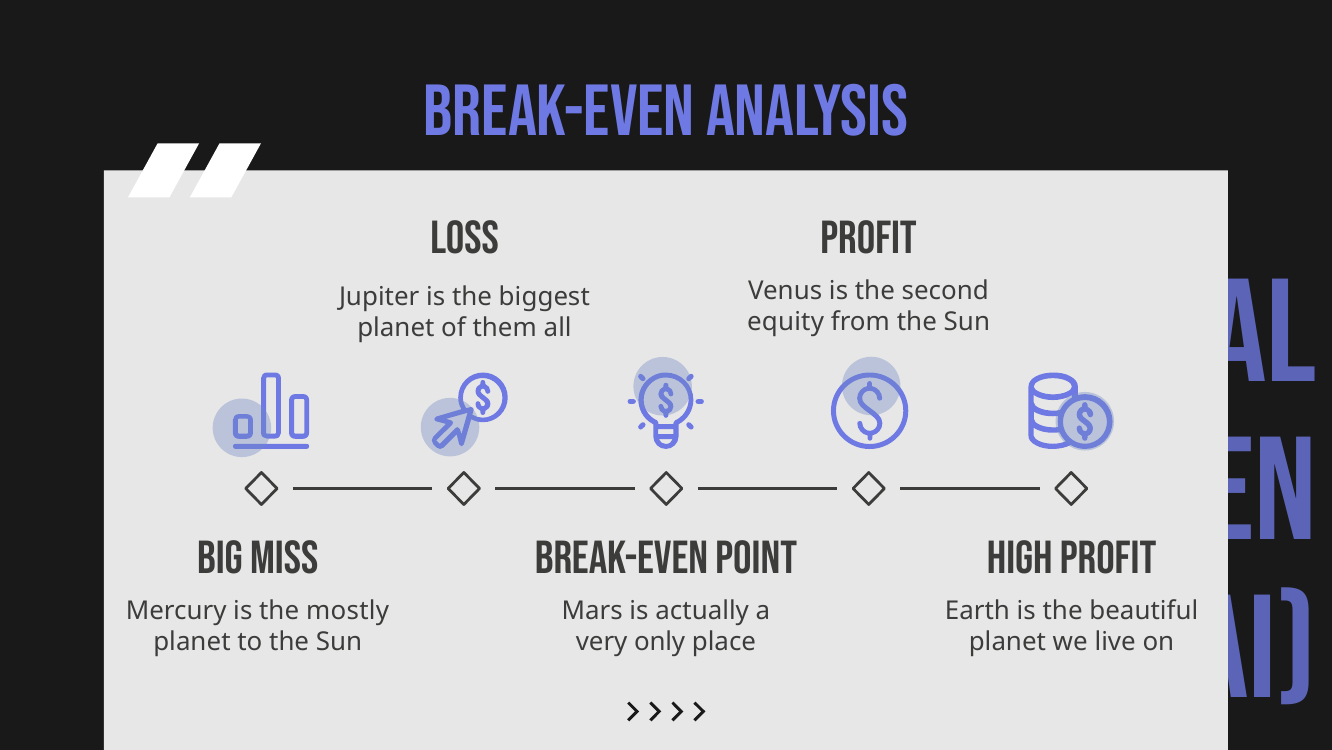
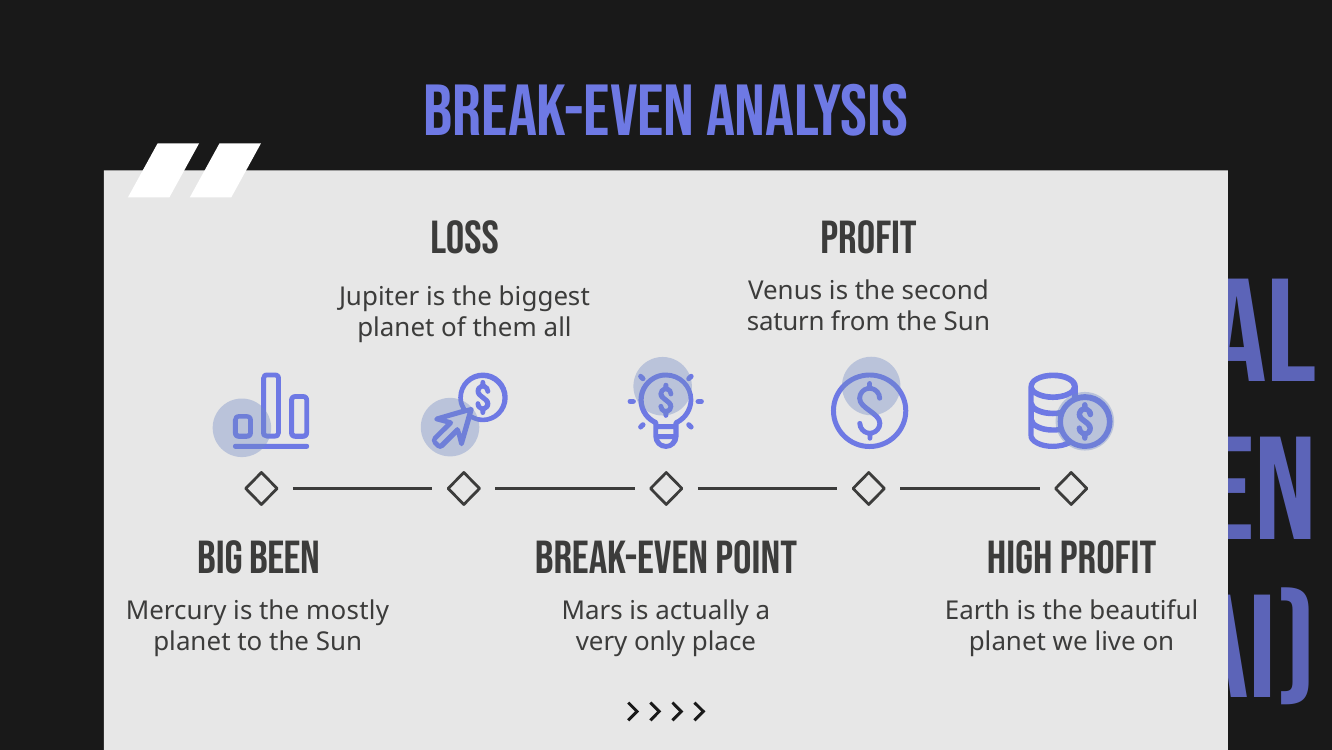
equity: equity -> saturn (786, 321)
MISS: MISS -> BEEN (284, 558)
